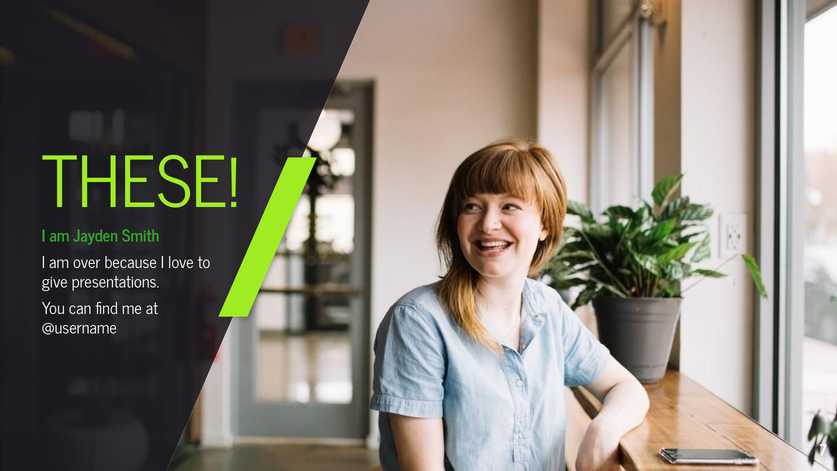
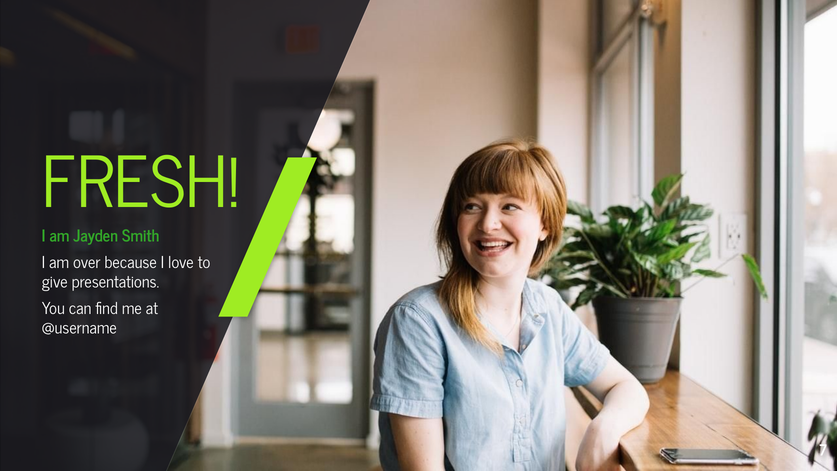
THESE: THESE -> FRESH (141, 184)
